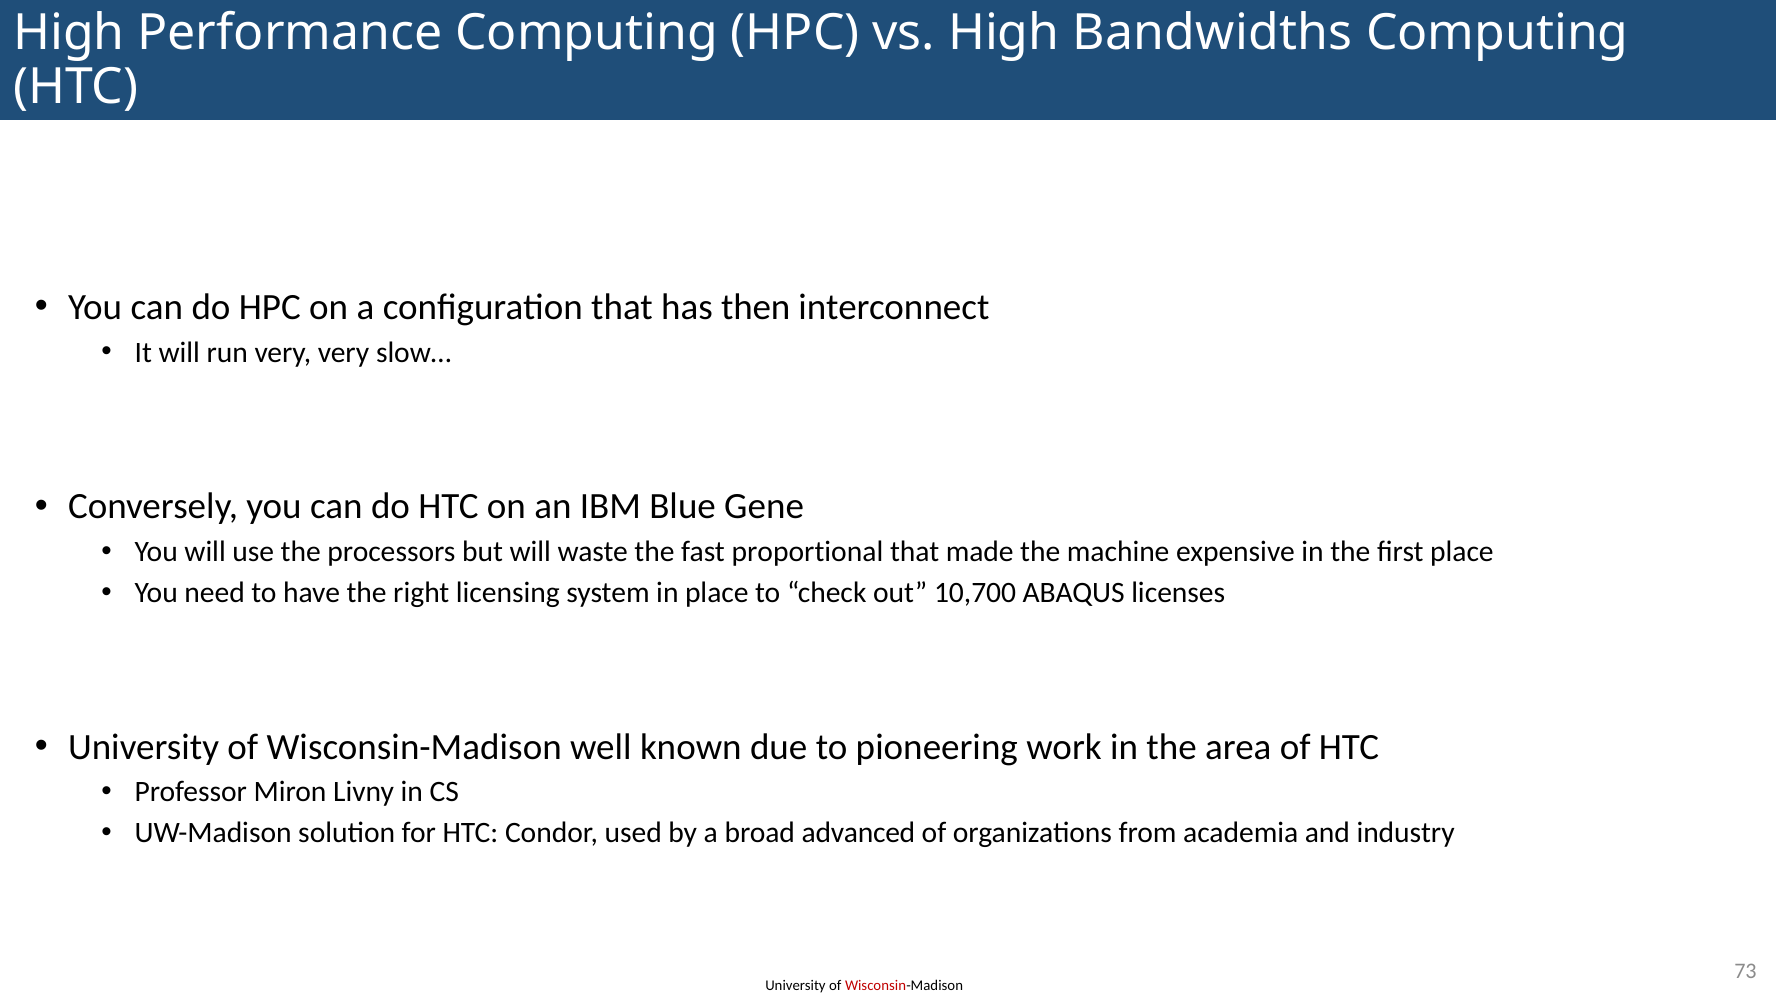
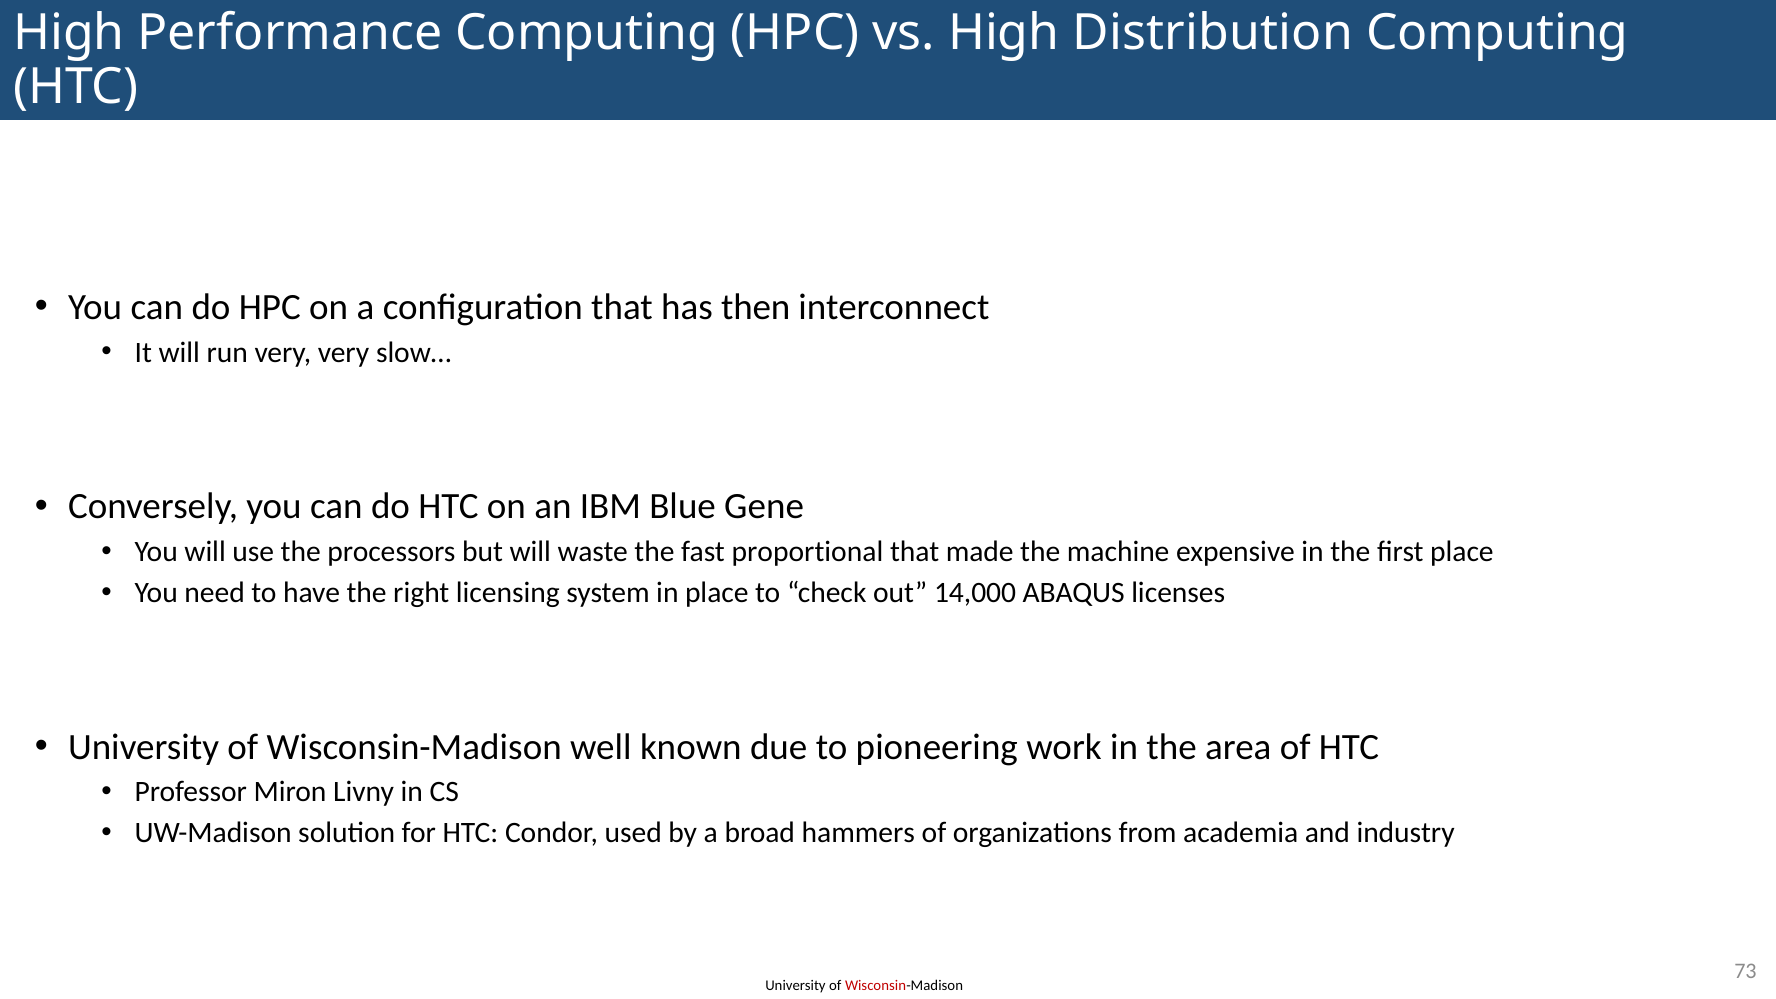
Bandwidths: Bandwidths -> Distribution (1213, 33)
10,700: 10,700 -> 14,000 (975, 593)
advanced: advanced -> hammers (858, 833)
